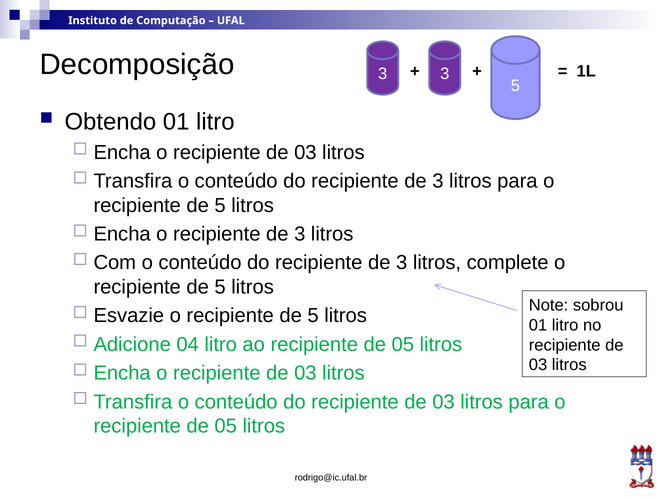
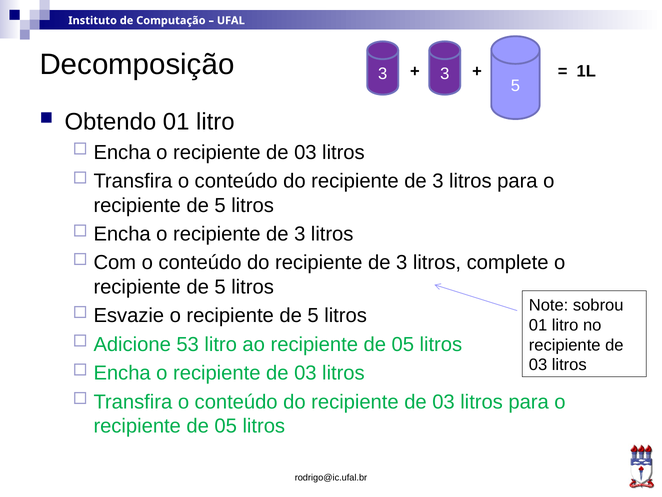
04: 04 -> 53 (188, 344)
